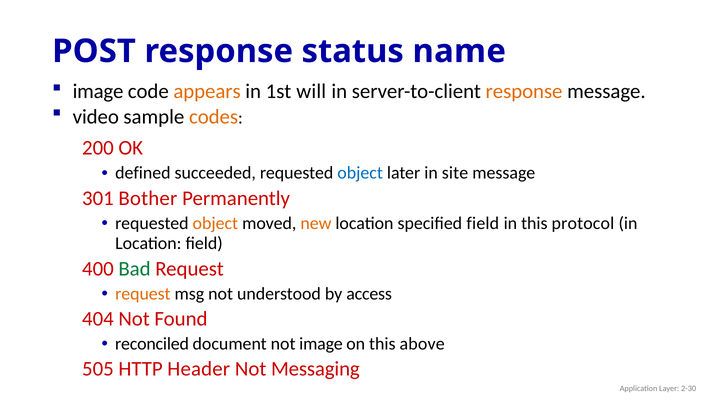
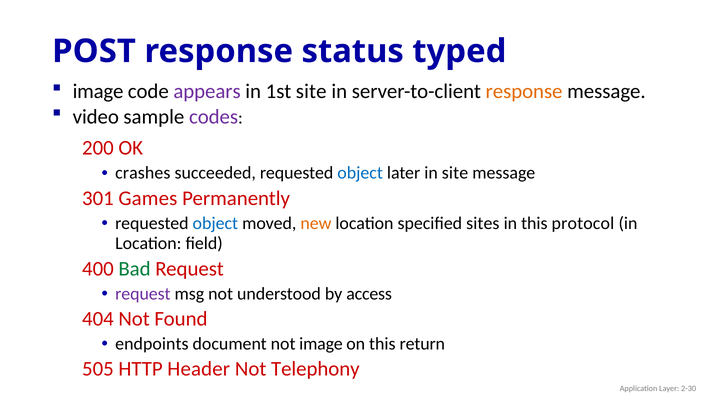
name: name -> typed (459, 51)
appears colour: orange -> purple (207, 92)
1st will: will -> site (311, 92)
codes colour: orange -> purple (214, 117)
defined: defined -> crashes (143, 173)
Bother: Bother -> Games (148, 198)
object colour: orange -> blue (215, 223)
specified field: field -> sites (483, 223)
request colour: orange -> purple (143, 294)
reconciled: reconciled -> endpoints (152, 344)
above: above -> return (422, 344)
Messaging: Messaging -> Telephony (315, 369)
